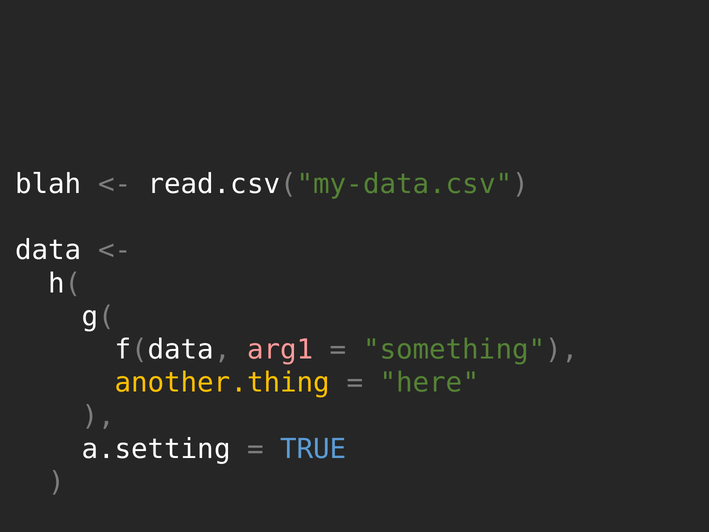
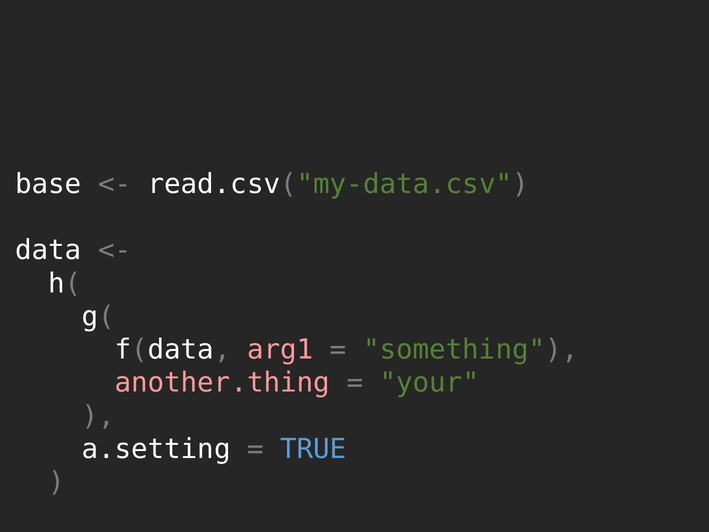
blah: blah -> base (48, 184)
another.thing colour: yellow -> pink (222, 383)
here: here -> your (429, 383)
